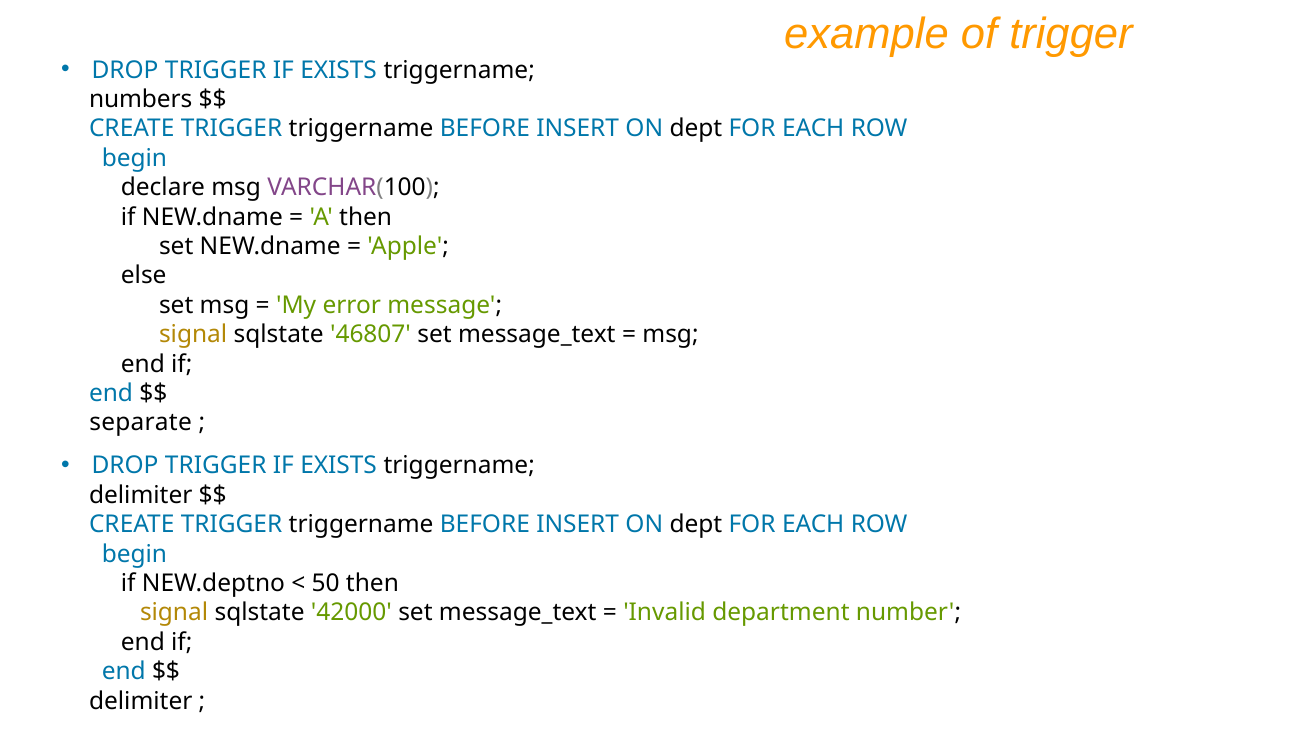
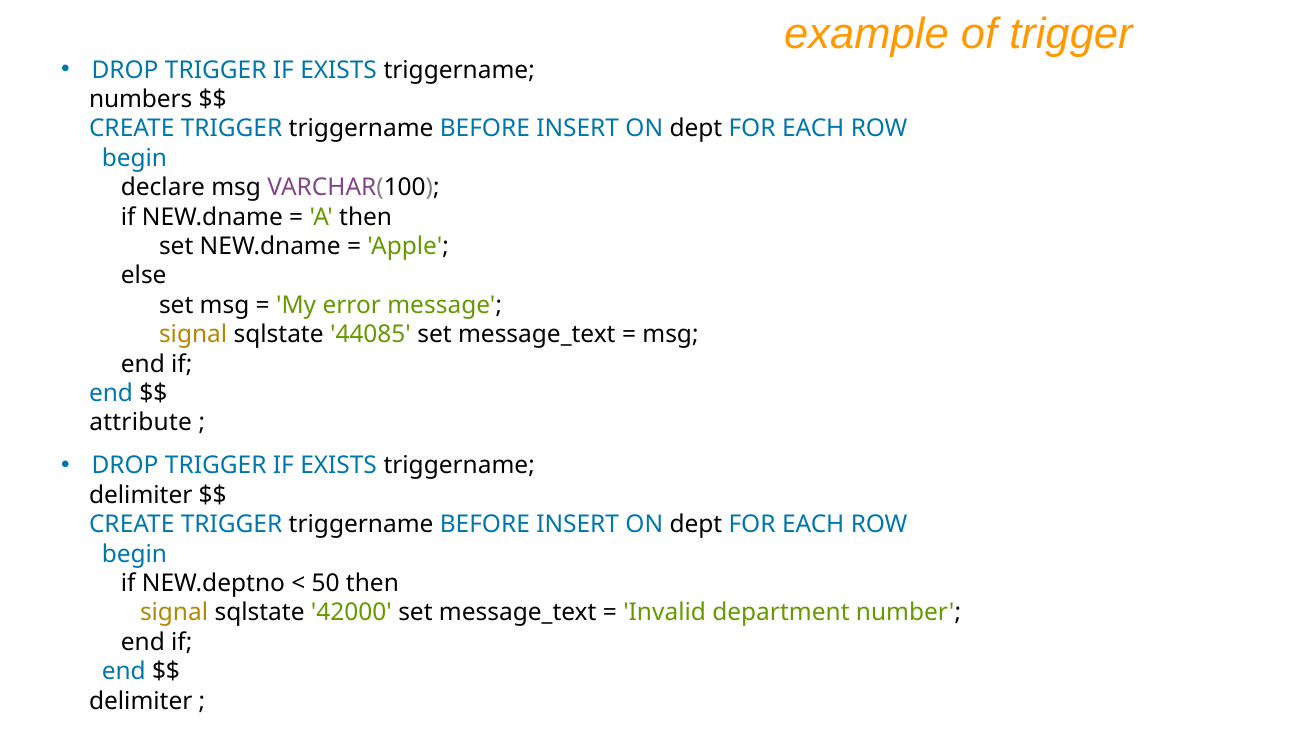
46807: 46807 -> 44085 (370, 334)
separate: separate -> attribute (141, 423)
